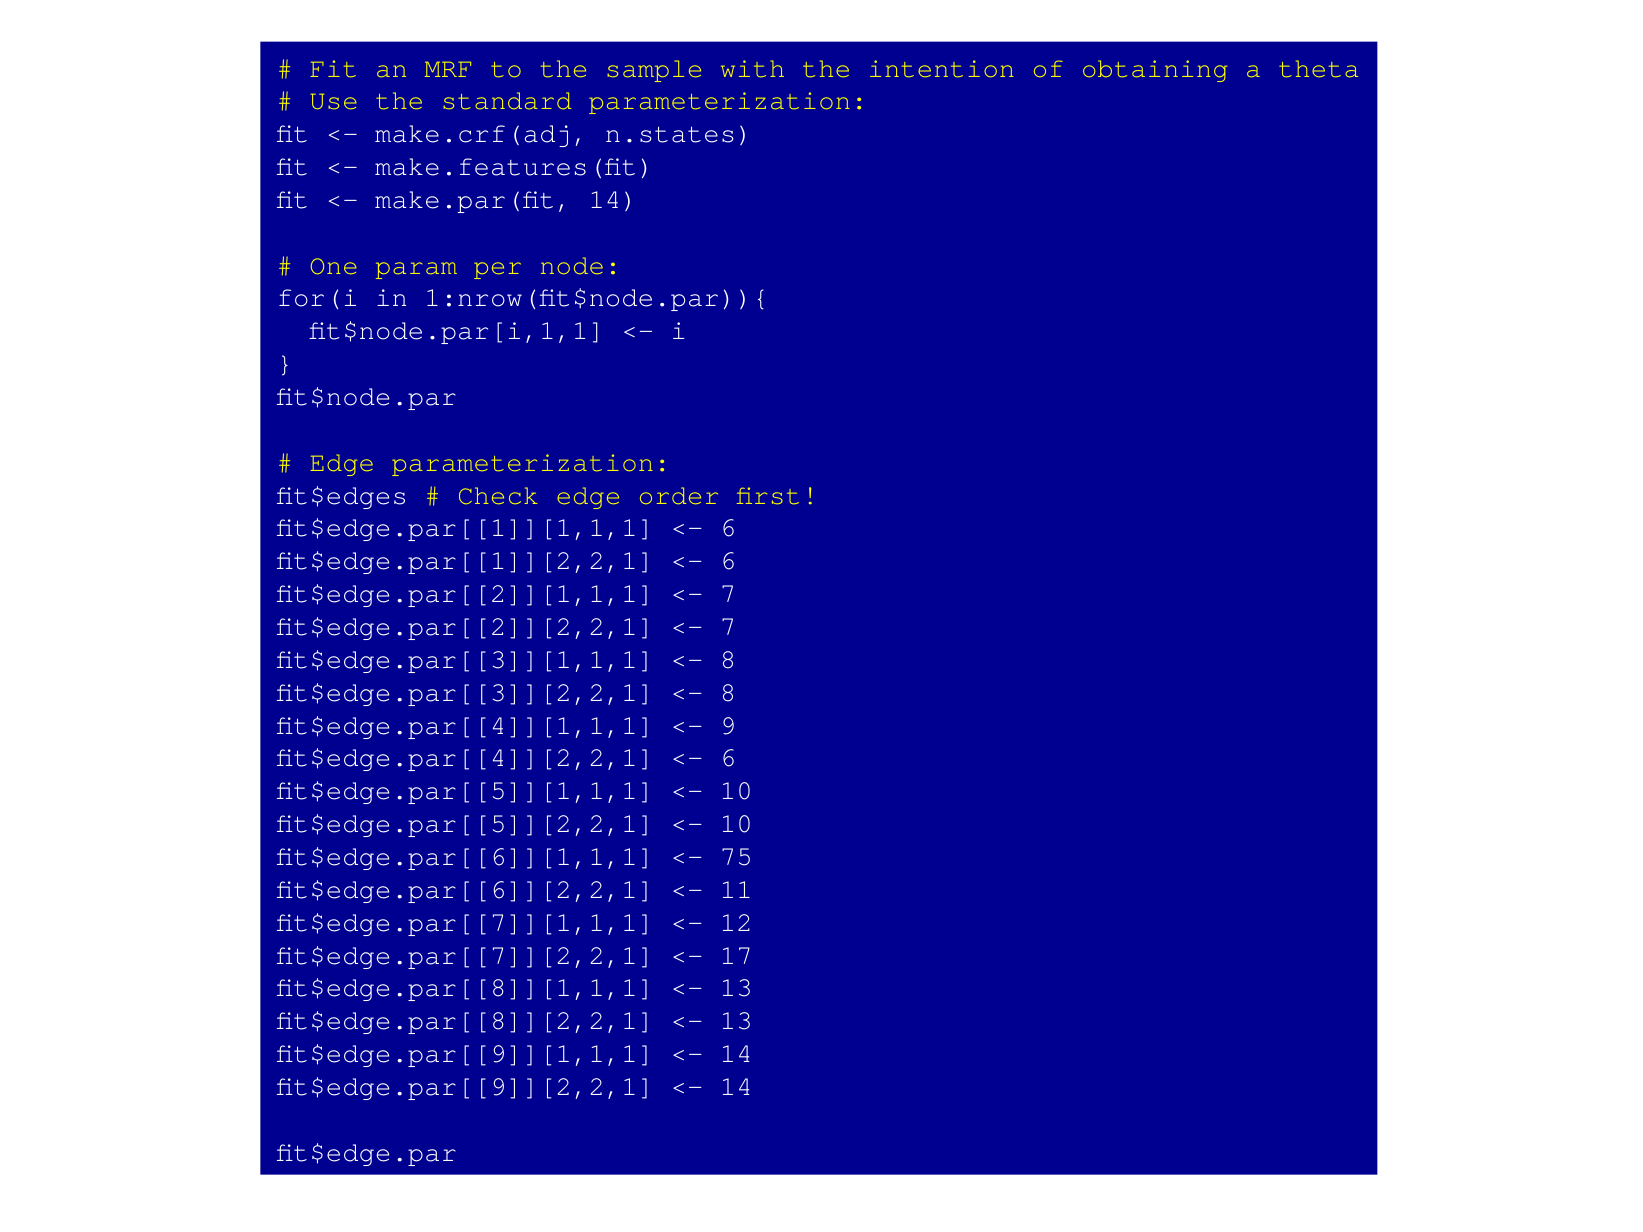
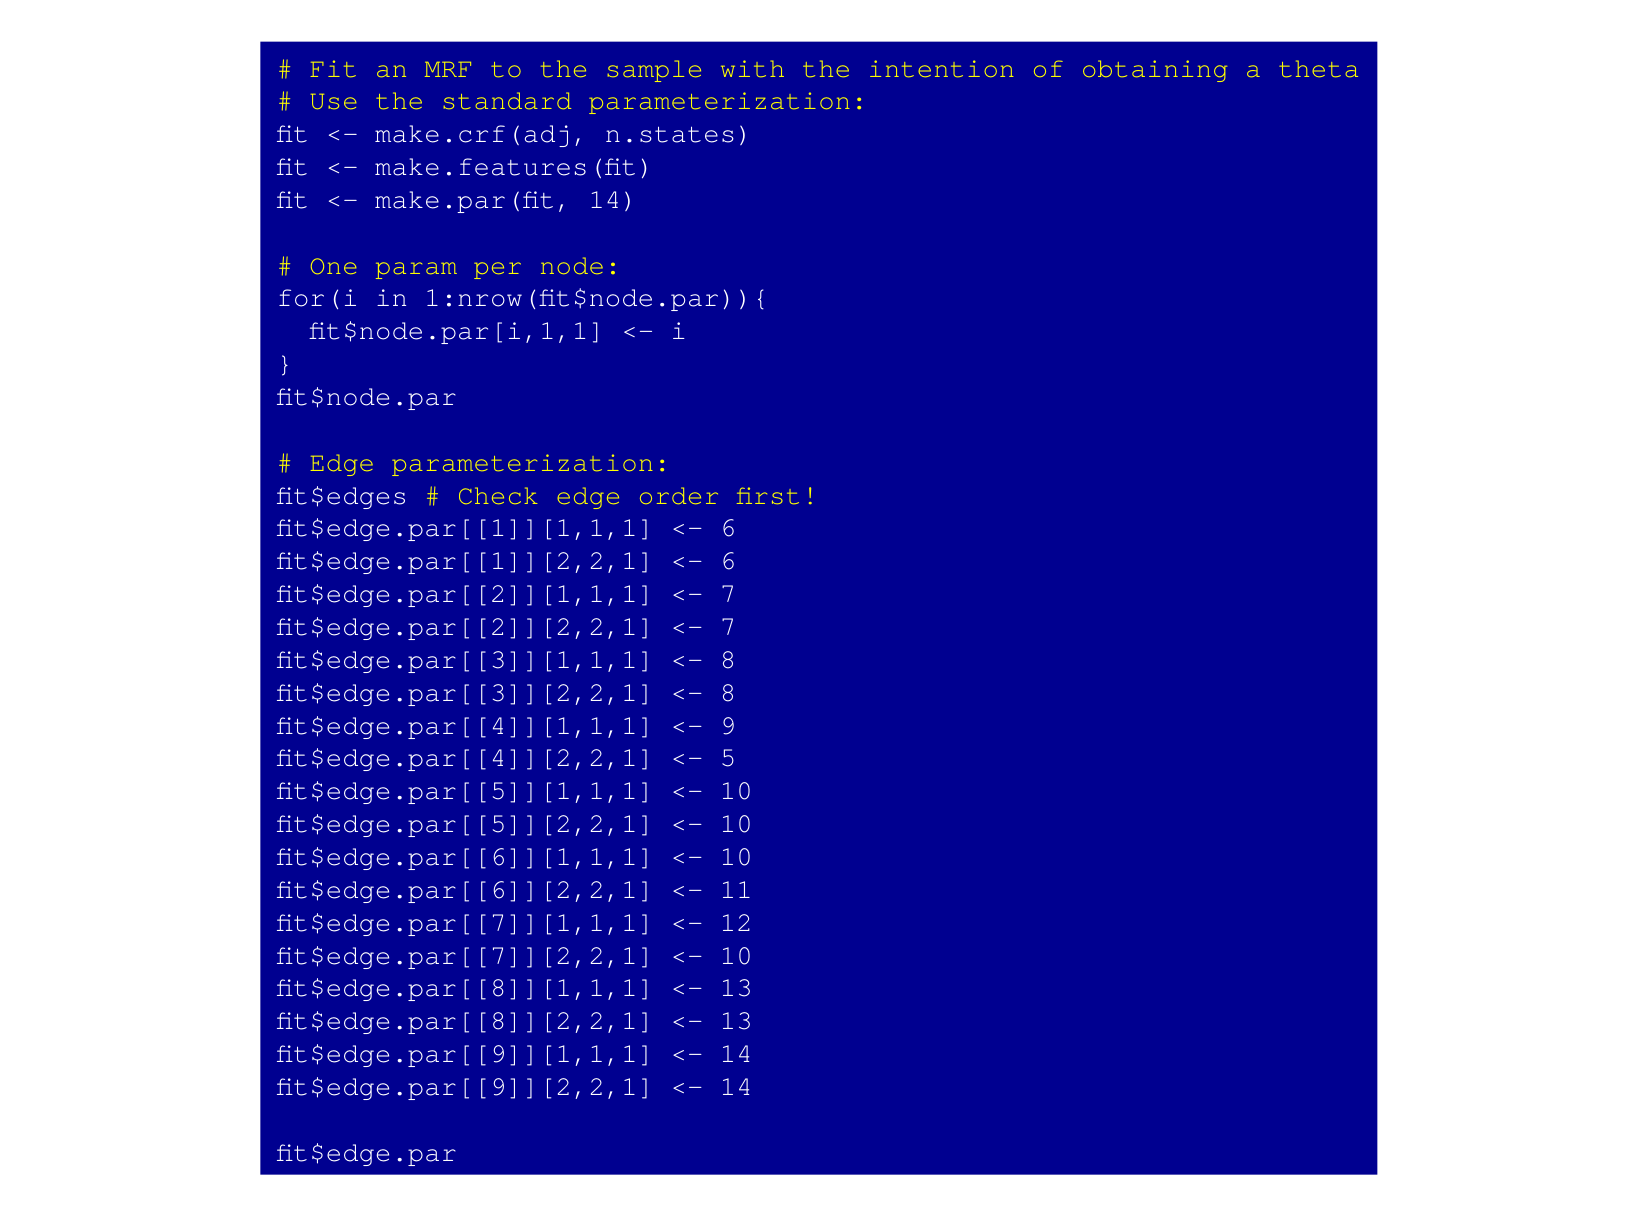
6: 6 -> 5 (728, 758)
75: 75 -> 10 (736, 857)
17: 17 -> 10 (736, 955)
